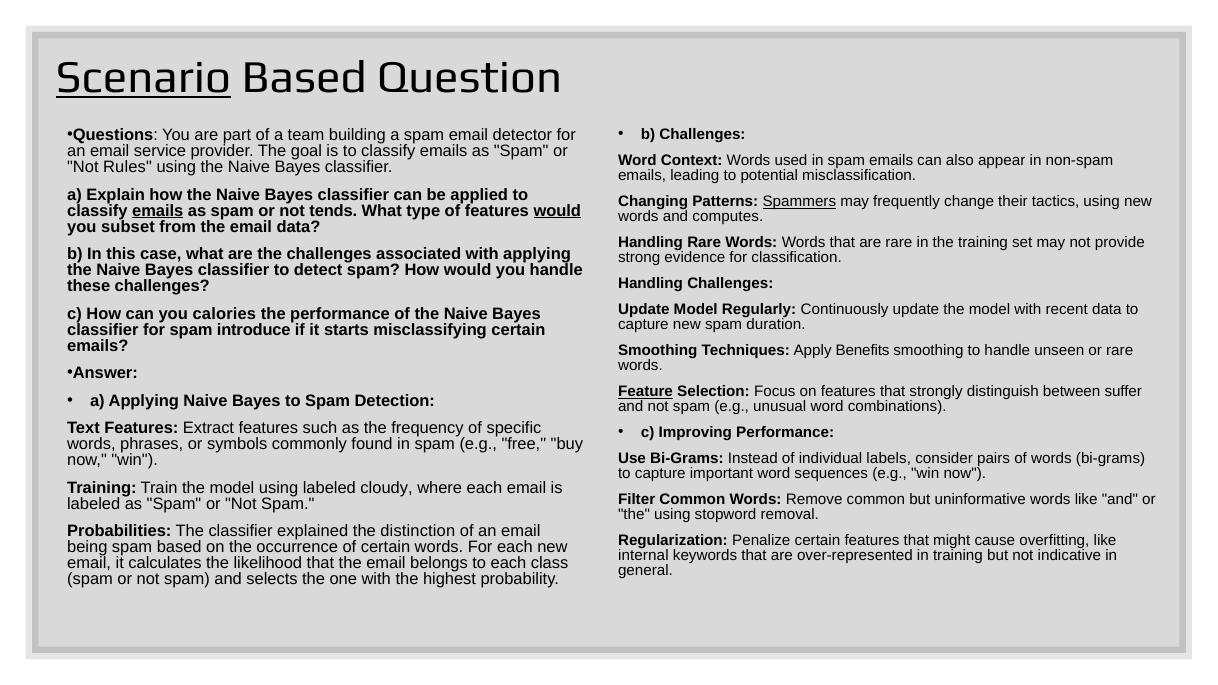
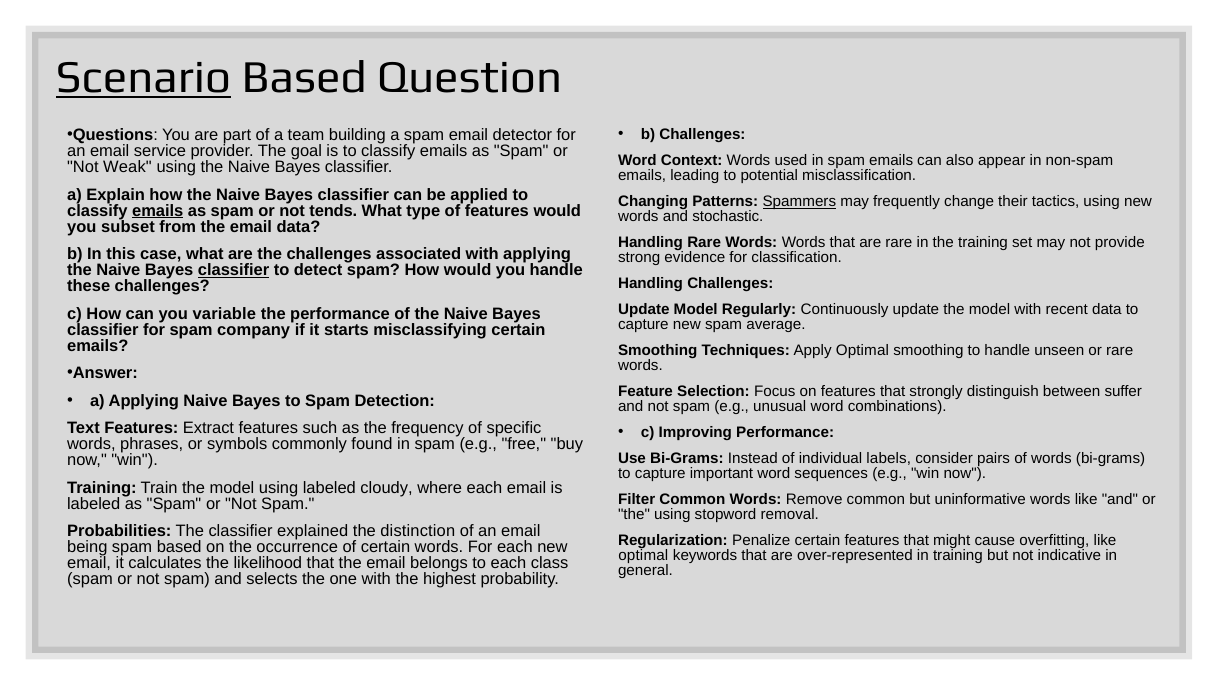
Rules: Rules -> Weak (127, 167)
would underline: present -> none (557, 211)
computes: computes -> stochastic (728, 217)
classifier underline: none -> present (234, 270)
calories: calories -> variable (224, 314)
duration: duration -> average (776, 325)
introduce: introduce -> company (254, 330)
Apply Benefits: Benefits -> Optimal (862, 351)
Feature underline: present -> none (646, 392)
internal: internal -> optimal (643, 556)
